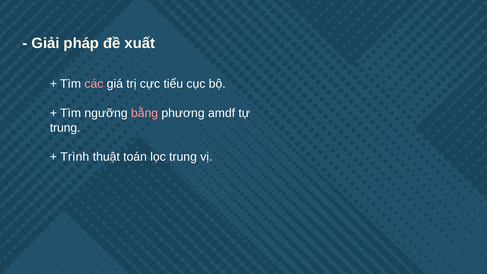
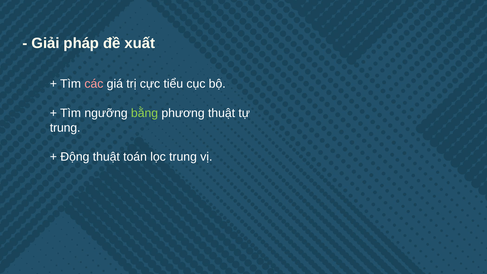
bằng colour: pink -> light green (145, 113)
phương amdf: amdf -> thuật (222, 113)
Trình: Trình -> Động (75, 157)
